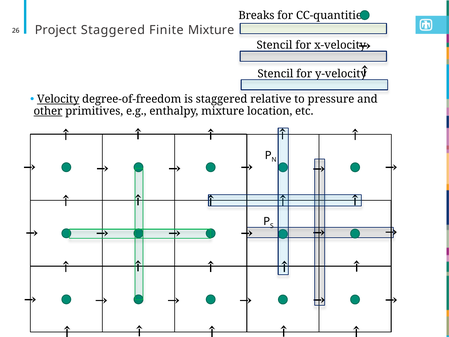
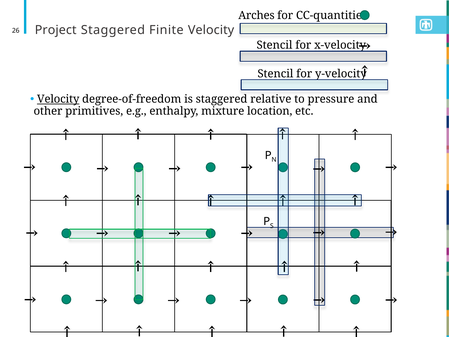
Breaks: Breaks -> Arches (256, 15)
Finite Mixture: Mixture -> Velocity (211, 30)
other underline: present -> none (48, 111)
